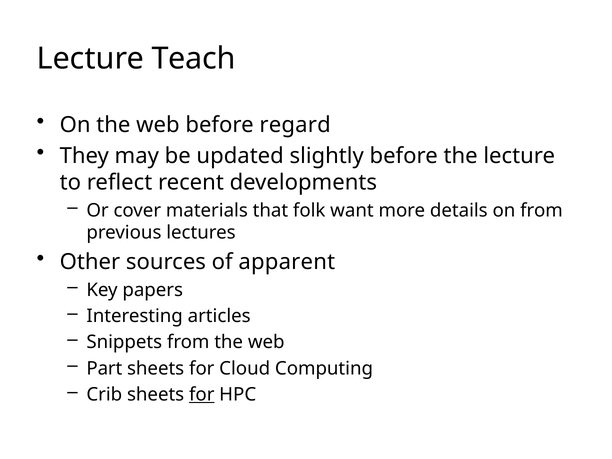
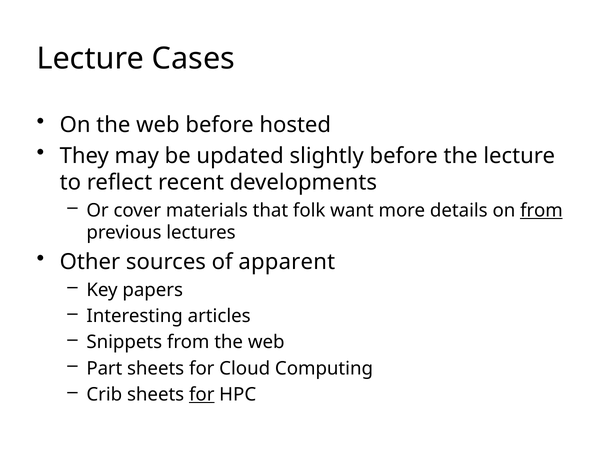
Teach: Teach -> Cases (193, 59)
regard: regard -> hosted (295, 125)
from underline: none -> present (542, 210)
